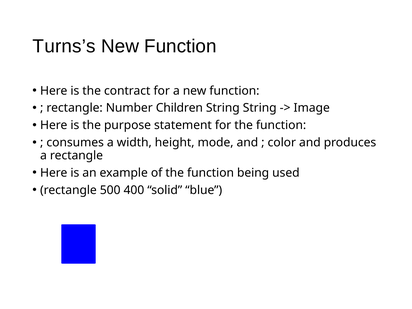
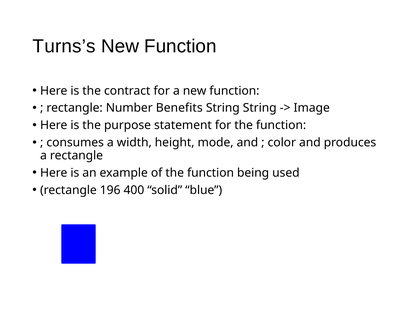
Children: Children -> Benefits (179, 108)
500: 500 -> 196 (110, 190)
